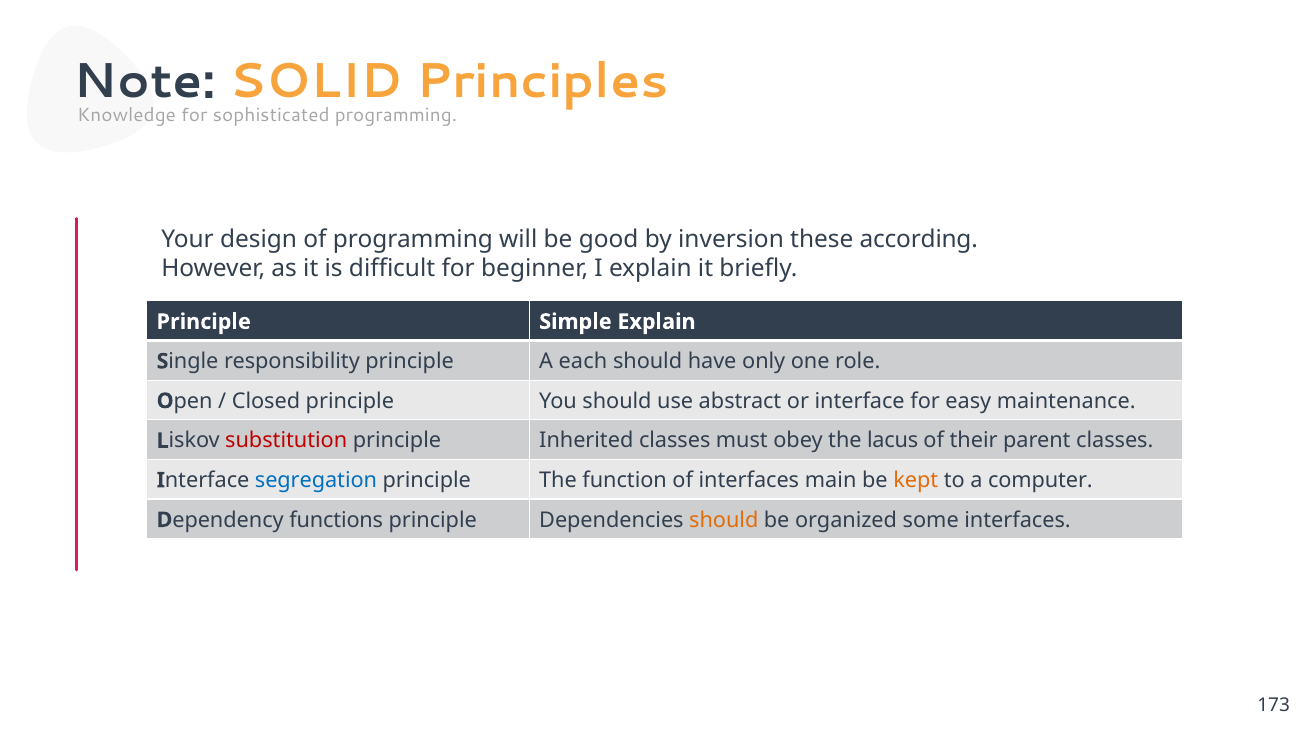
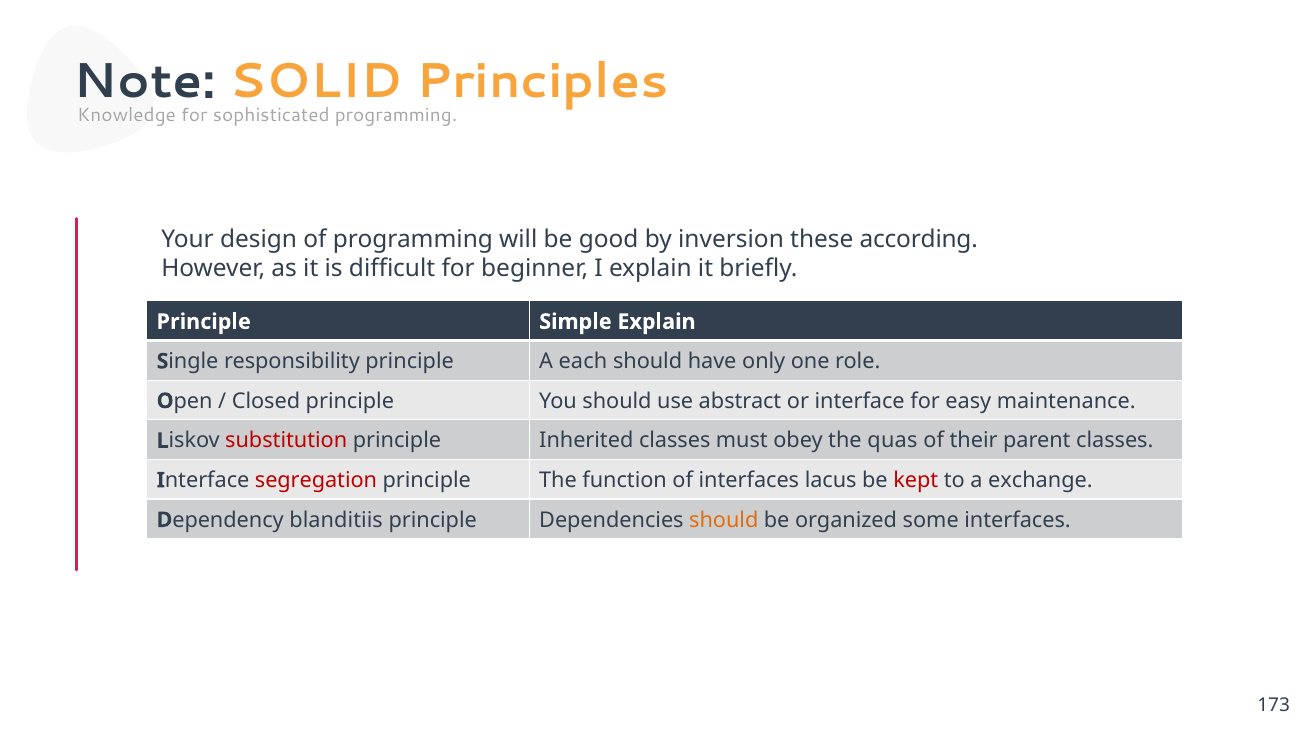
lacus: lacus -> quas (892, 441)
segregation colour: blue -> red (316, 481)
main: main -> lacus (831, 481)
kept colour: orange -> red (916, 481)
computer: computer -> exchange (1040, 481)
functions: functions -> blanditiis (336, 520)
